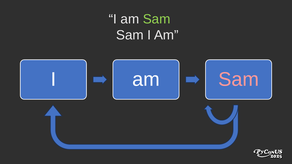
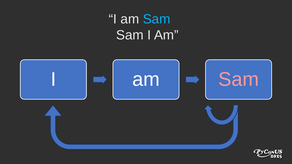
Sam colour: light green -> light blue (157, 19)
